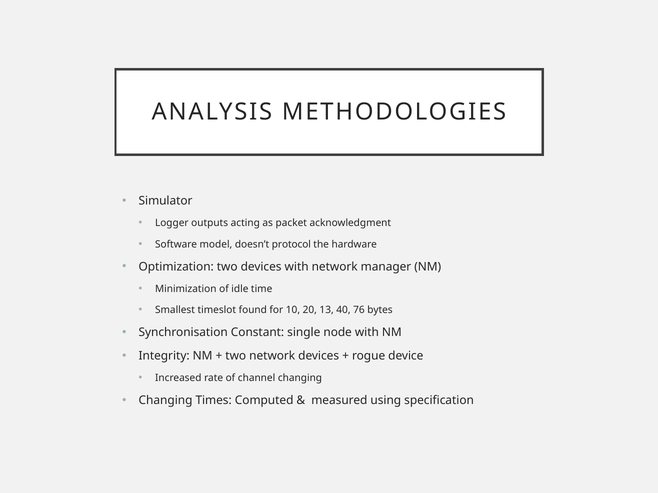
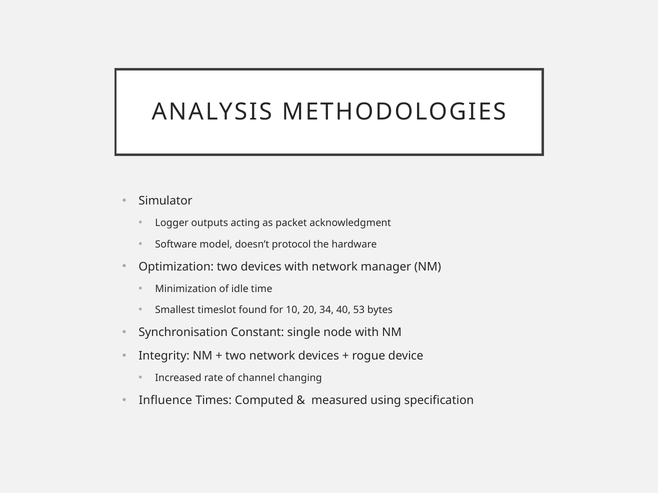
13: 13 -> 34 (327, 310)
76: 76 -> 53 (359, 310)
Changing: Changing -> Influence (165, 401)
